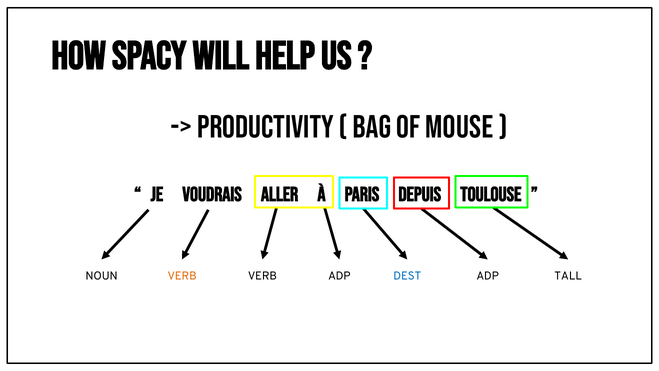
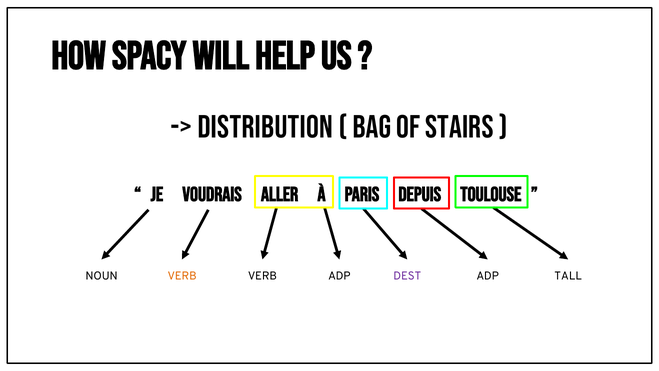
Productivity: Productivity -> Distribution (265, 127)
mouse: mouse -> stairs (459, 127)
DEST colour: blue -> purple (407, 276)
